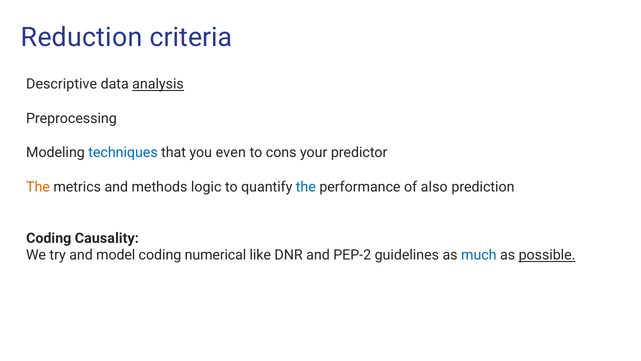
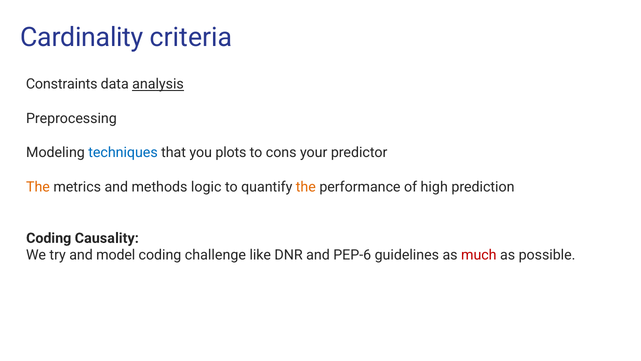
Reduction: Reduction -> Cardinality (82, 37)
Descriptive: Descriptive -> Constraints (62, 84)
even: even -> plots (231, 152)
the colour: blue -> orange (306, 187)
also: also -> high (434, 187)
numerical: numerical -> challenge (215, 255)
PEP-2: PEP-2 -> PEP-6 (352, 255)
much colour: blue -> red (479, 255)
possible underline: present -> none (547, 255)
